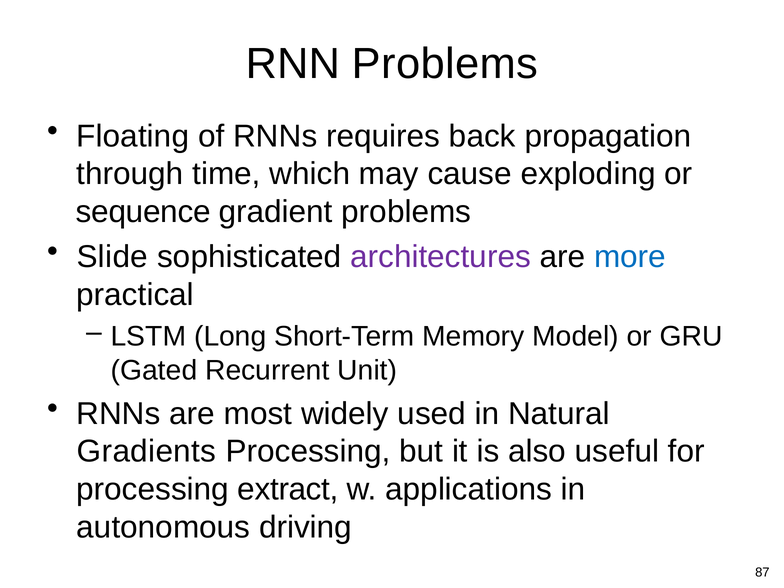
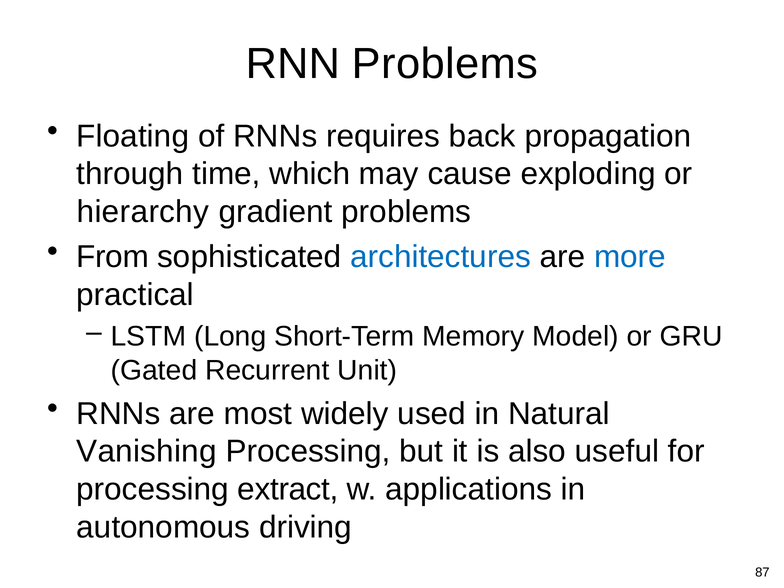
sequence: sequence -> hierarchy (143, 212)
Slide: Slide -> From (113, 257)
architectures colour: purple -> blue (441, 257)
Gradients: Gradients -> Vanishing (147, 452)
